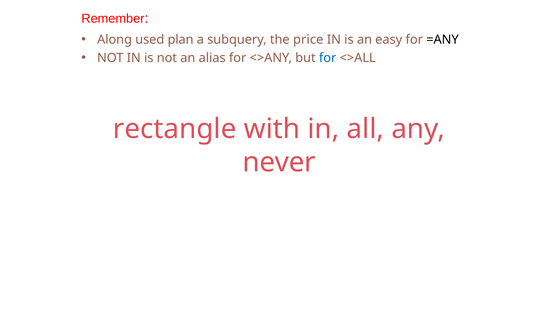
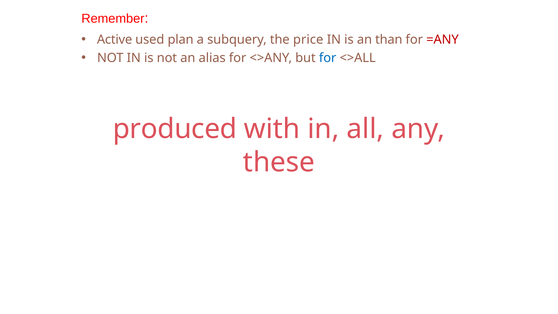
Along: Along -> Active (115, 40)
easy: easy -> than (389, 40)
=ANY colour: black -> red (442, 40)
rectangle: rectangle -> produced (175, 129)
never: never -> these (279, 162)
